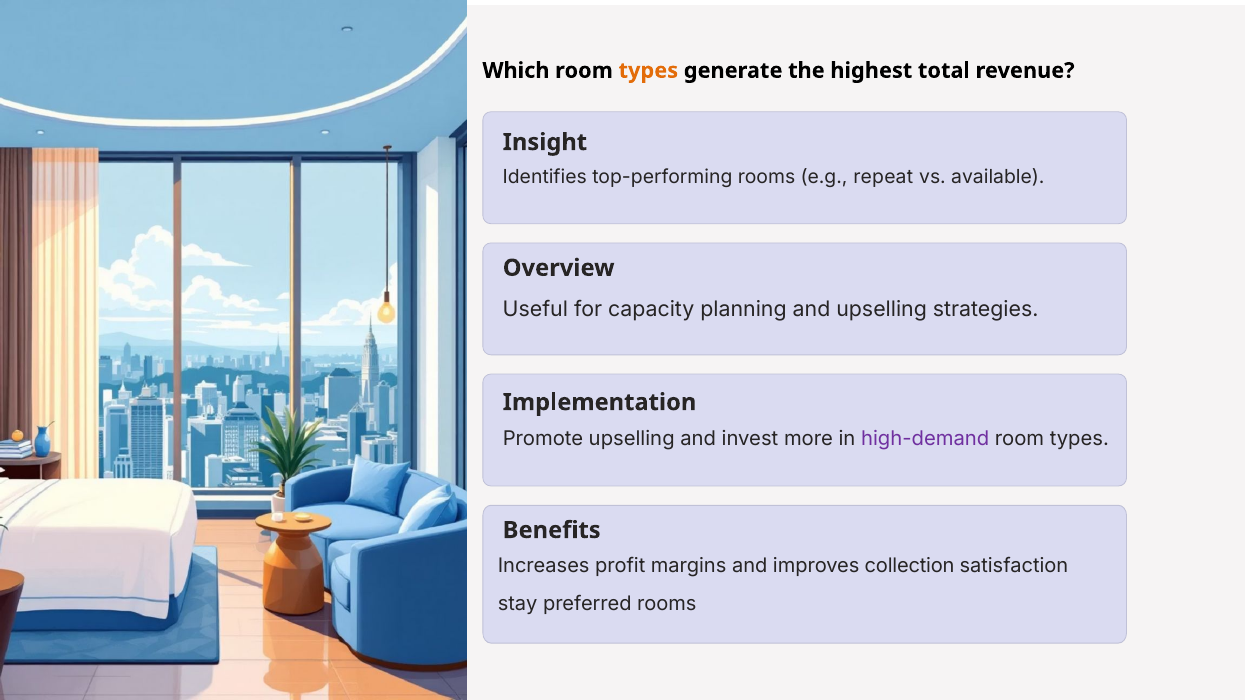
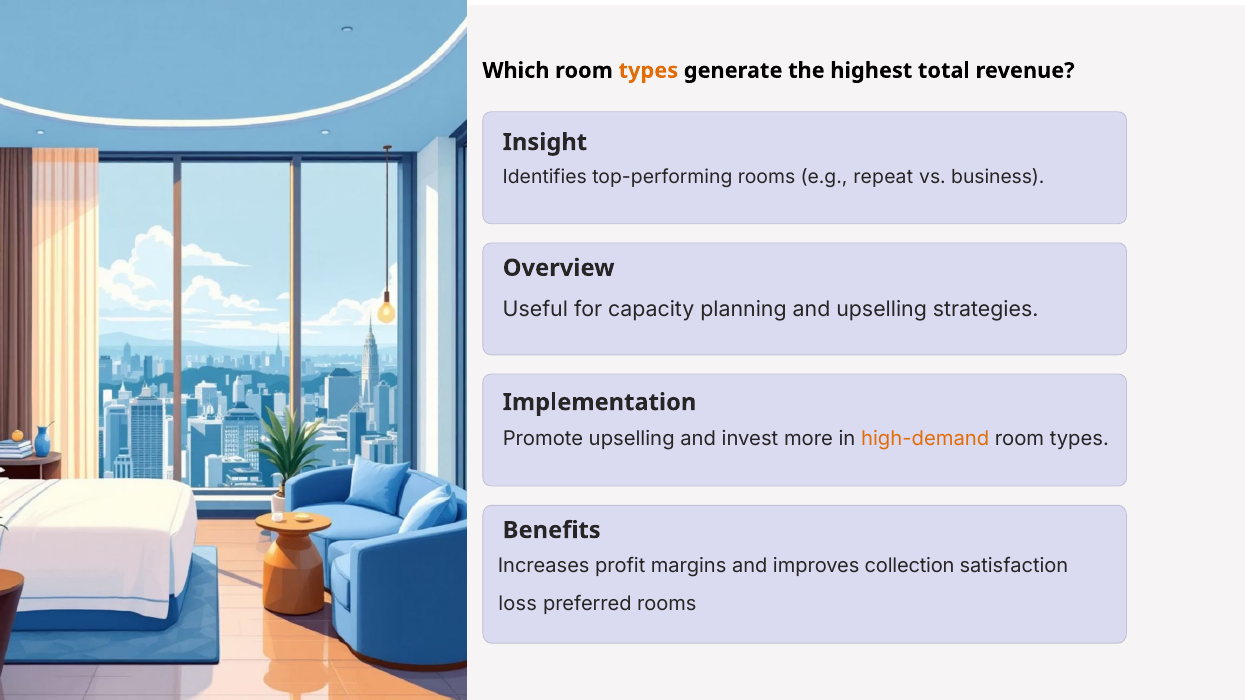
available: available -> business (998, 177)
high-demand colour: purple -> orange (925, 439)
stay: stay -> loss (518, 604)
